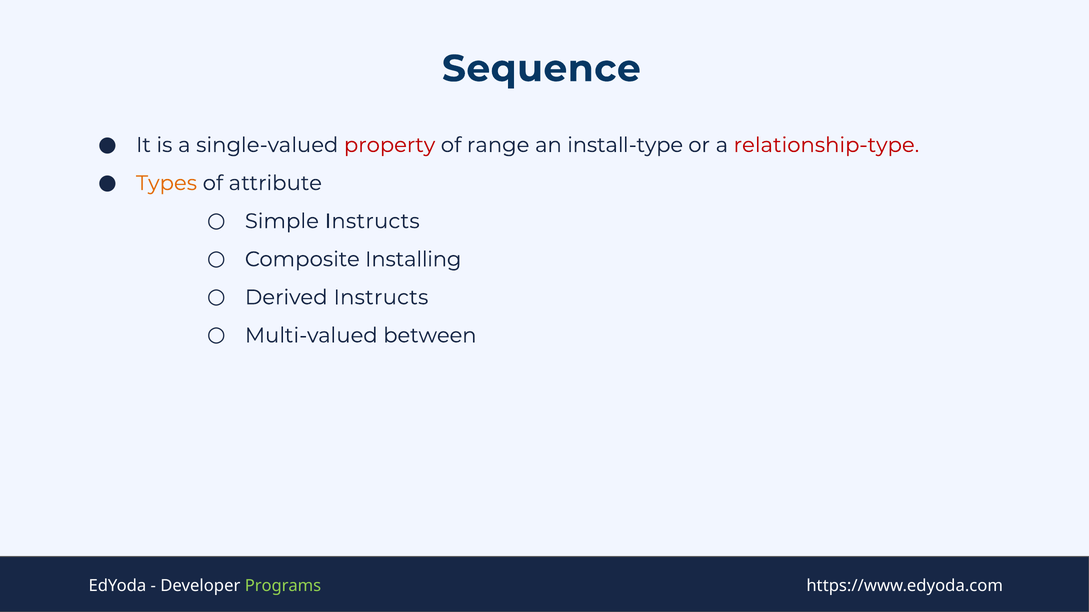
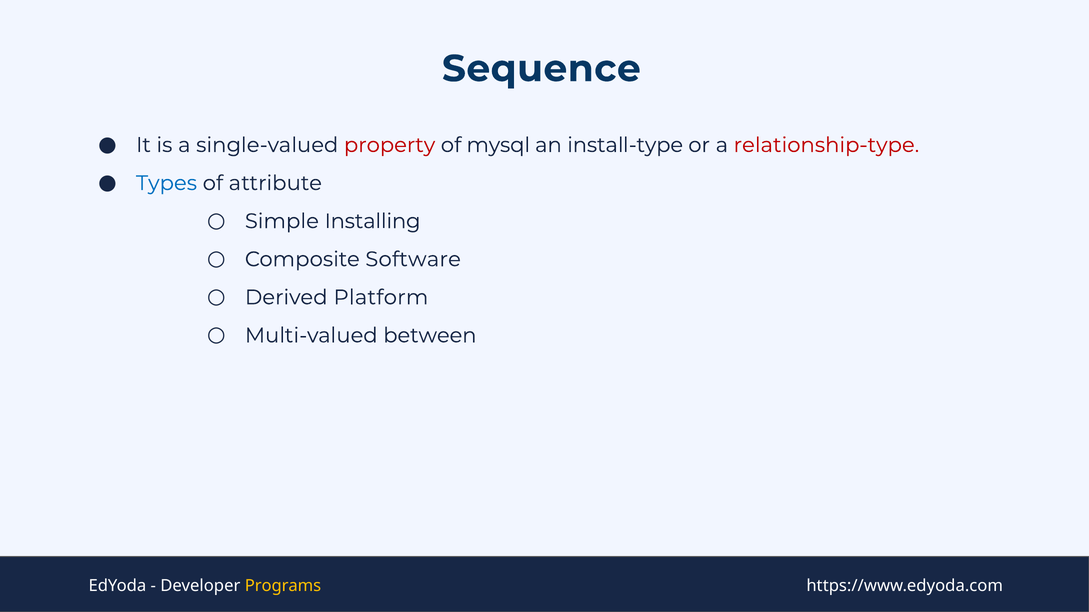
range: range -> mysql (498, 145)
Types colour: orange -> blue (167, 183)
Simple Instructs: Instructs -> Installing (372, 221)
Installing: Installing -> Software (413, 260)
Derived Instructs: Instructs -> Platform (381, 298)
Programs colour: light green -> yellow (283, 586)
